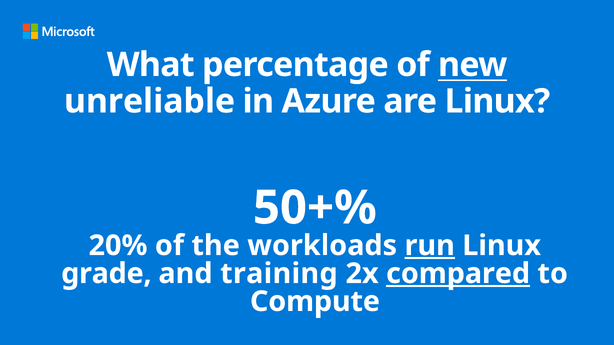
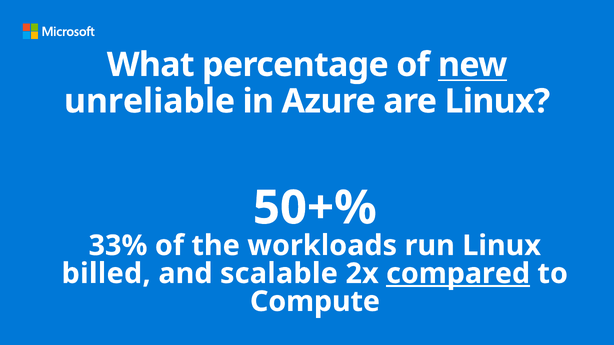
20%: 20% -> 33% (118, 246)
run underline: present -> none (430, 246)
grade: grade -> billed (106, 274)
training: training -> scalable (279, 274)
